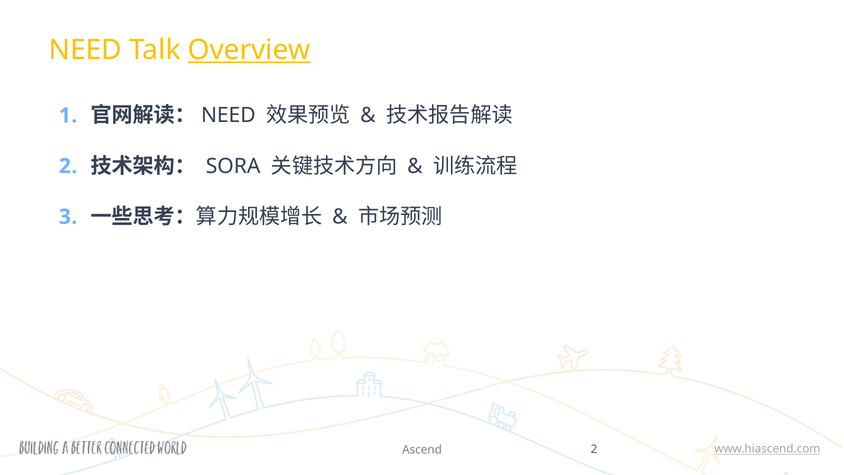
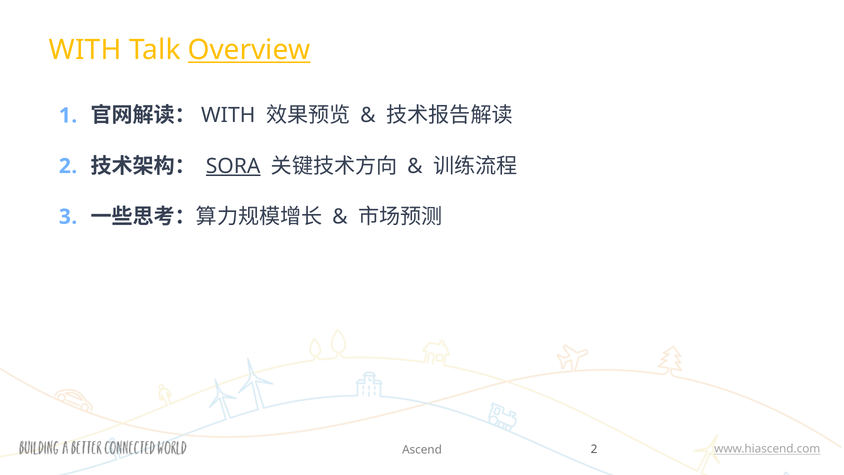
NEED: NEED -> WITH (85, 50)
NEED: NEED -> WITH (228, 115)
SORA underline: none -> present (233, 166)
